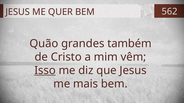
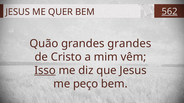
562 underline: none -> present (170, 12)
grandes também: também -> grandes (129, 44)
mais: mais -> peço (86, 84)
